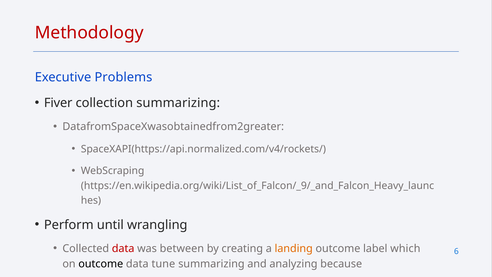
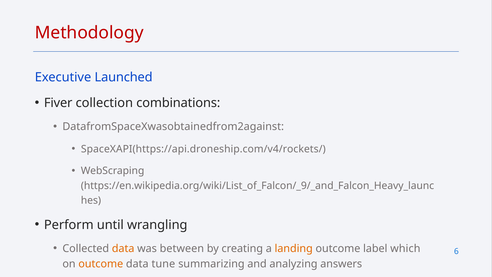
Problems: Problems -> Launched (124, 77)
collection summarizing: summarizing -> combinations (178, 103)
DatafromSpaceXwasobtainedfrom2greater: DatafromSpaceXwasobtainedfrom2greater -> DatafromSpaceXwasobtainedfrom2against (173, 127)
SpaceXAPI(https://api.normalized.com/v4/rockets/: SpaceXAPI(https://api.normalized.com/v4/rockets/ -> SpaceXAPI(https://api.droneship.com/v4/rockets/ (203, 149)
data colour: red -> orange (123, 248)
outcome colour: black -> orange (101, 264)
because: because -> answers (341, 264)
